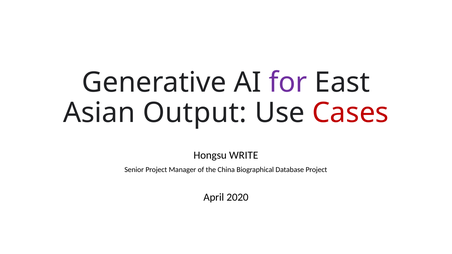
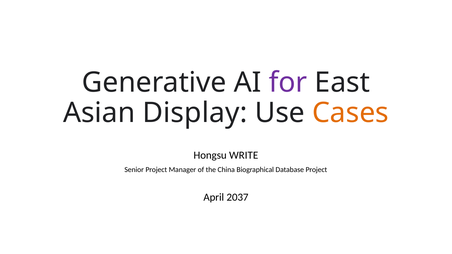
Output: Output -> Display (195, 113)
Cases colour: red -> orange (350, 113)
2020: 2020 -> 2037 (237, 197)
